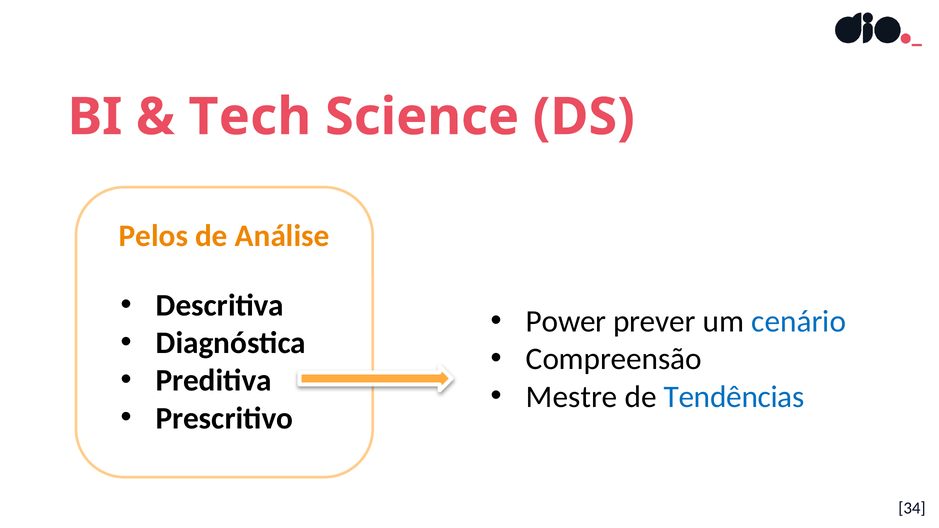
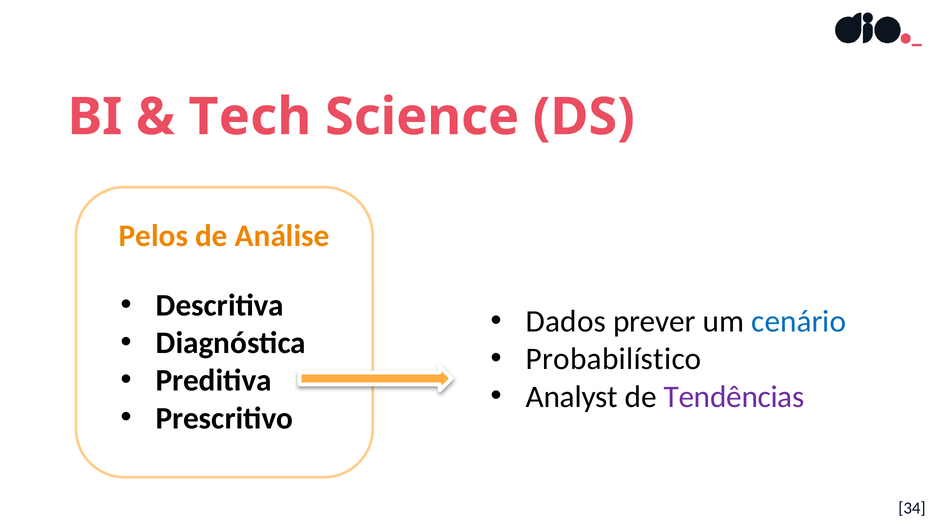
Power: Power -> Dados (566, 322)
Compreensão: Compreensão -> Probabilístico (614, 359)
Mestre: Mestre -> Analyst (572, 397)
Tendências colour: blue -> purple (734, 397)
